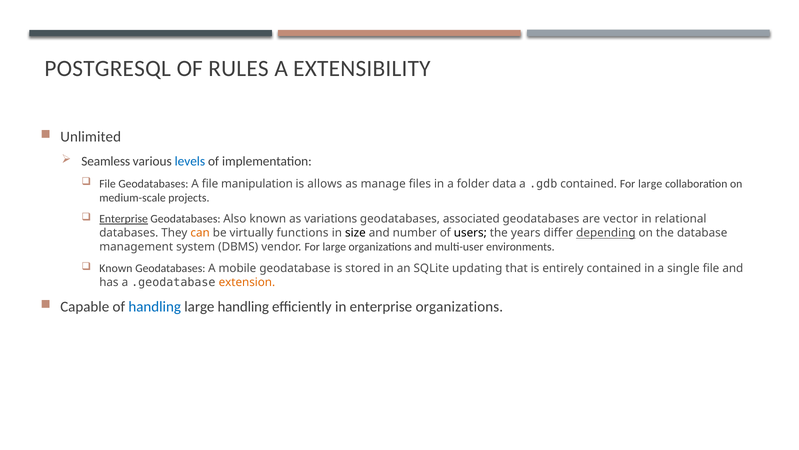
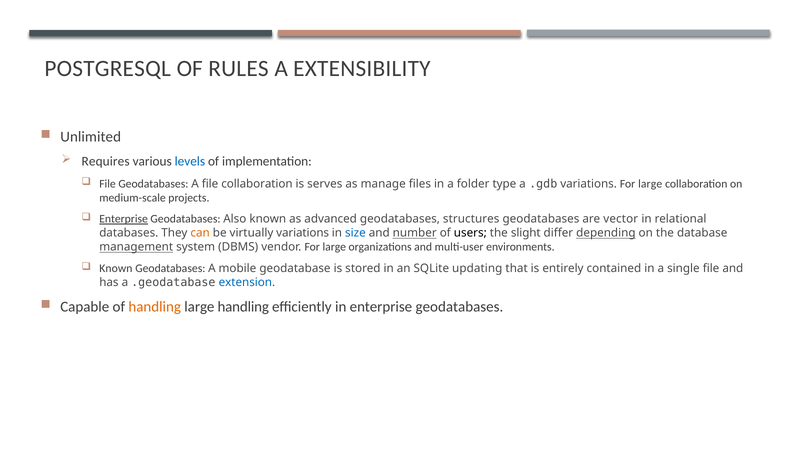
Seamless: Seamless -> Requires (106, 161)
file manipulation: manipulation -> collaboration (257, 183)
allows: allows -> serves (325, 183)
data: data -> type (504, 183)
.gdb contained: contained -> variations (589, 183)
variations: variations -> advanced (331, 219)
associated: associated -> structures (471, 219)
virtually functions: functions -> variations (303, 233)
size colour: black -> blue (355, 233)
number underline: none -> present (415, 233)
years: years -> slight (526, 233)
management underline: none -> present (136, 247)
extension colour: orange -> blue (247, 282)
handling colour: blue -> orange (155, 306)
in enterprise organizations: organizations -> geodatabases (459, 306)
